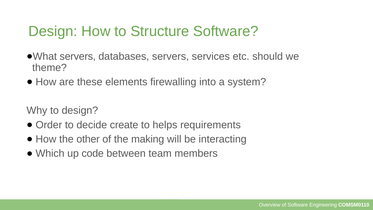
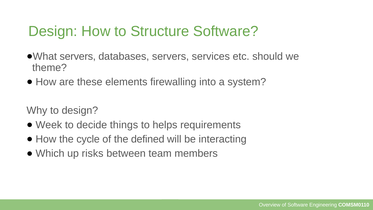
Order: Order -> Week (49, 125)
create: create -> things (124, 125)
other: other -> cycle (88, 139)
making: making -> defined (148, 139)
code: code -> risks (93, 153)
